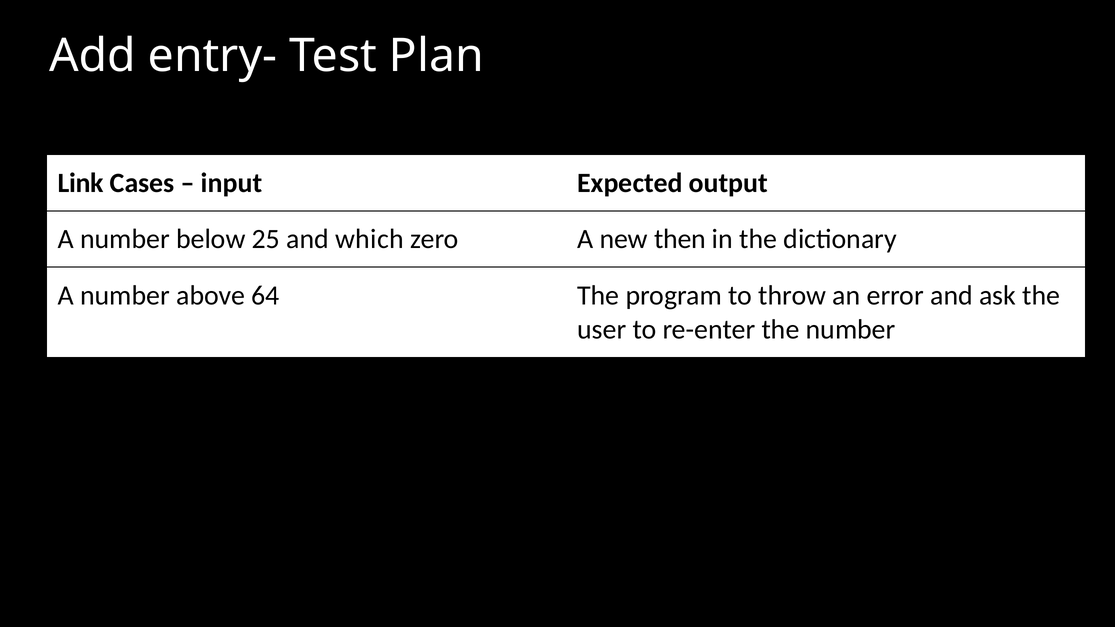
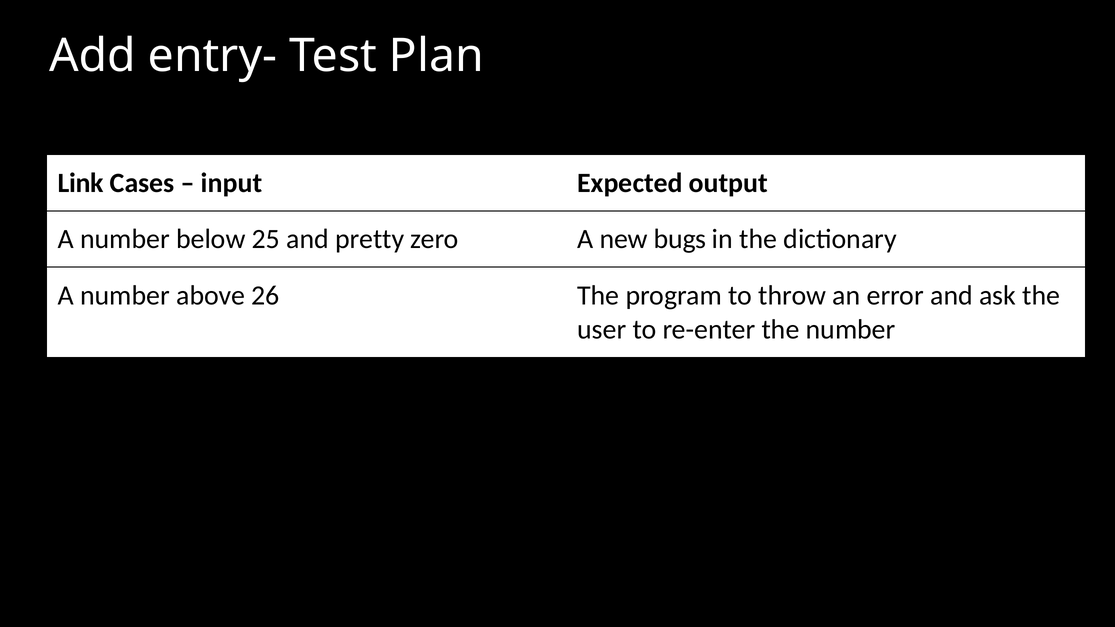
which: which -> pretty (370, 239)
new then: then -> bugs (680, 239)
64: 64 -> 26 (265, 296)
